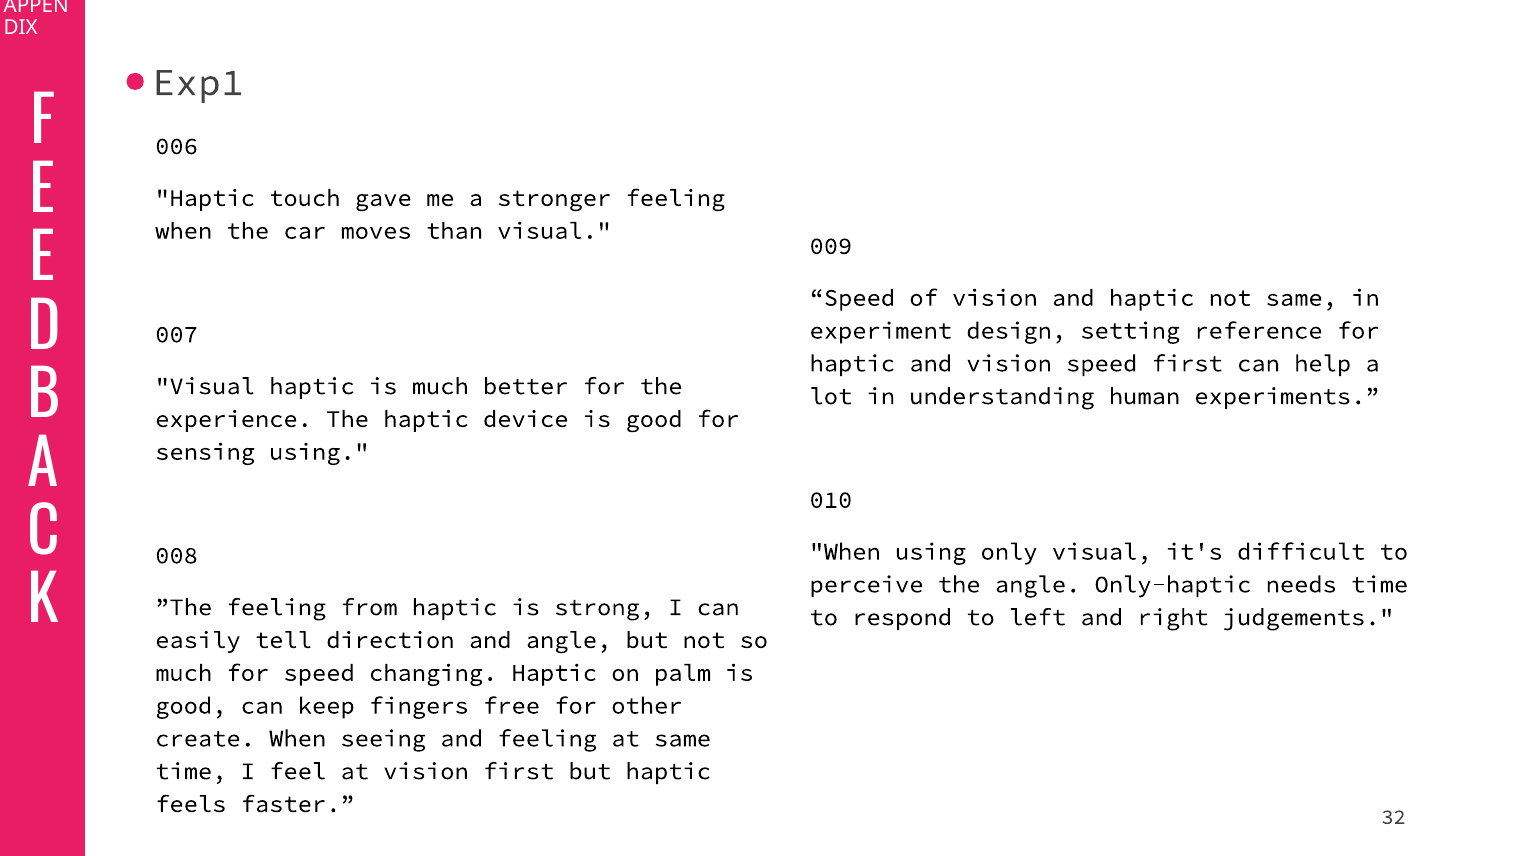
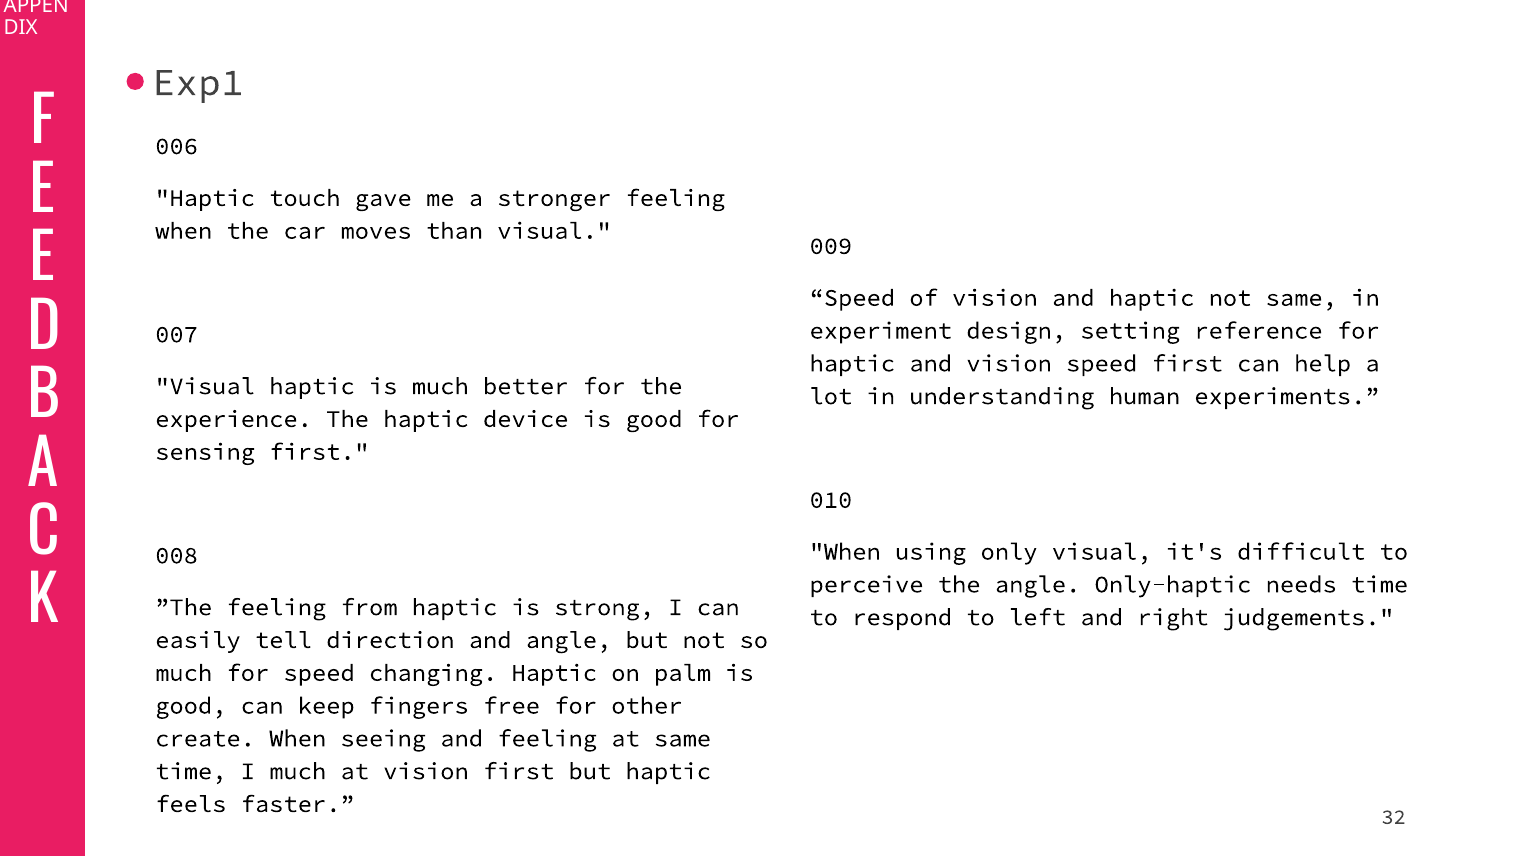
sensing using: using -> first (319, 452)
I feel: feel -> much (298, 771)
